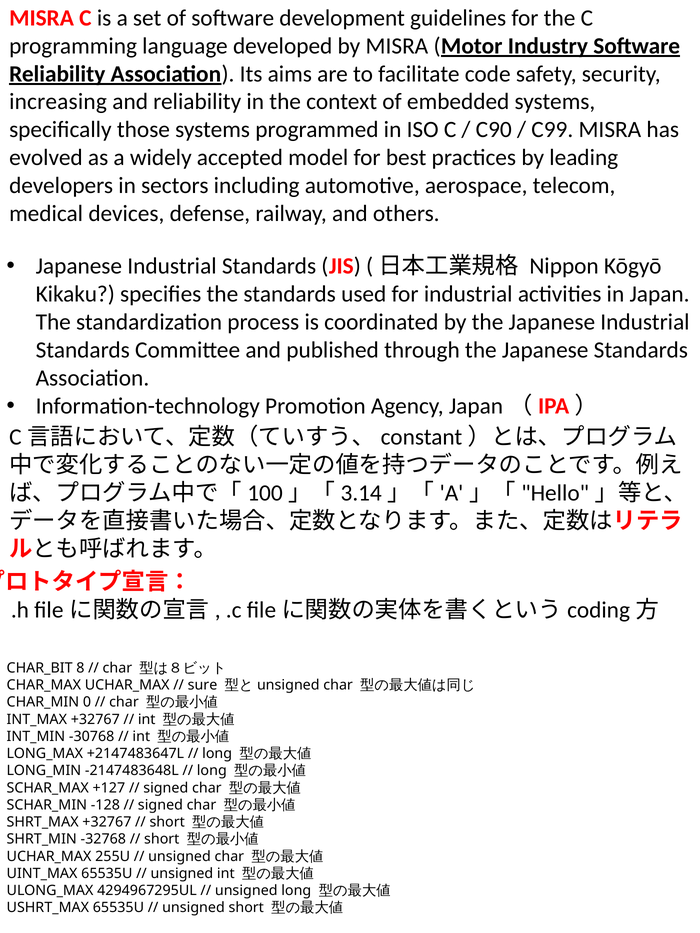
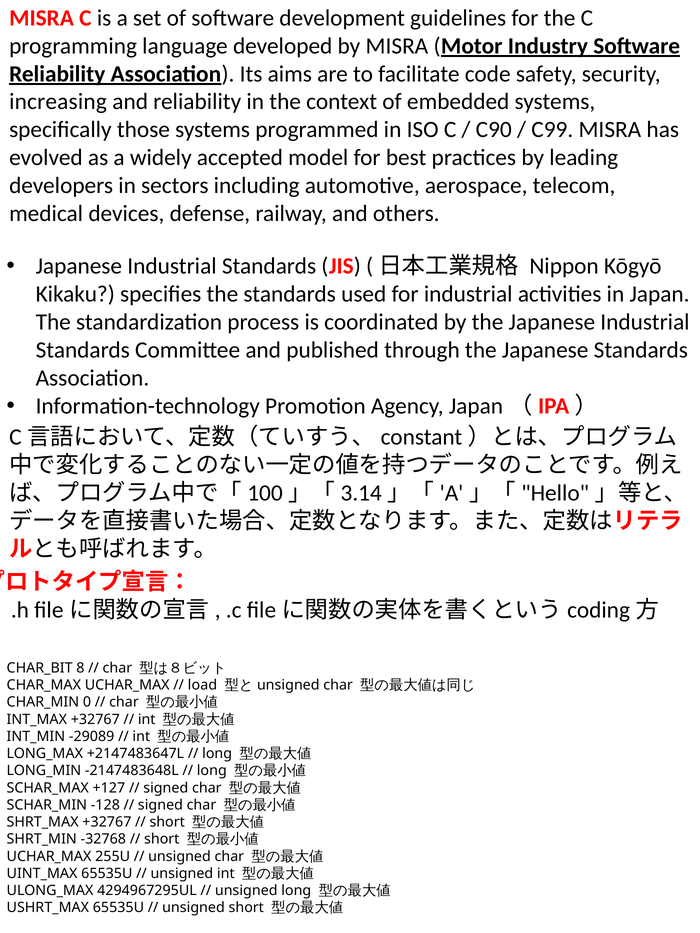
sure: sure -> load (202, 685)
-30768: -30768 -> -29089 (92, 737)
